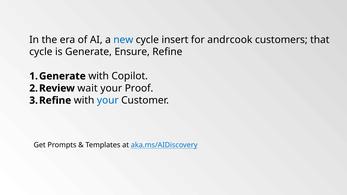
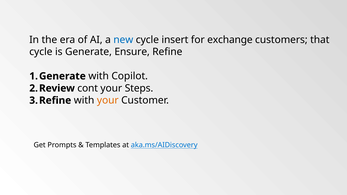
andrcook: andrcook -> exchange (230, 40)
wait: wait -> cont (88, 88)
Proof: Proof -> Steps (139, 88)
your colour: blue -> orange (108, 100)
